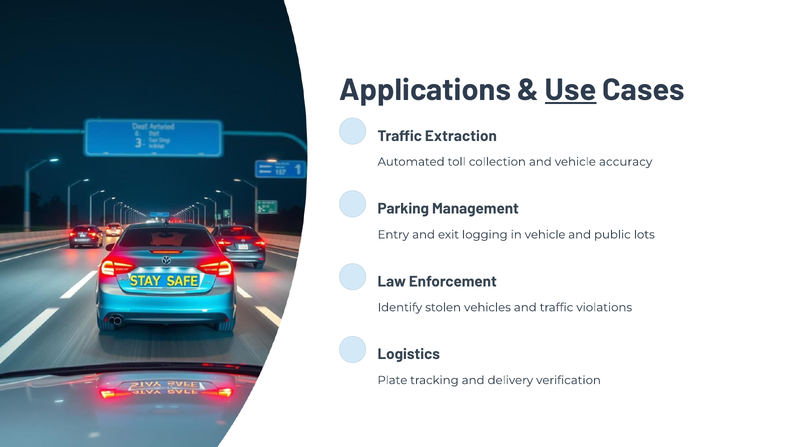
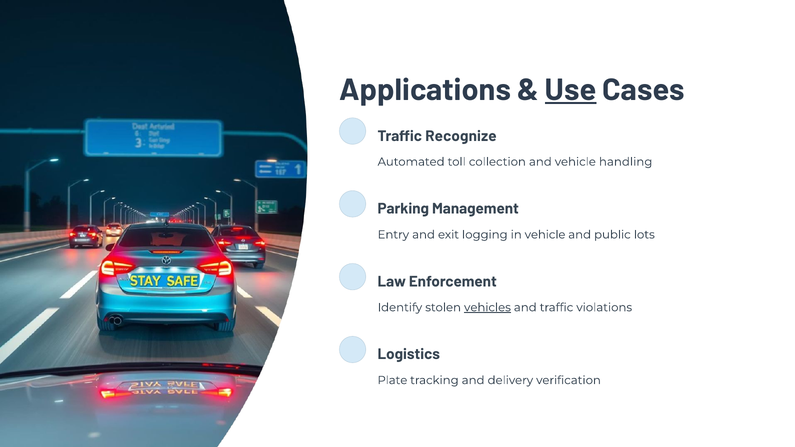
Extraction: Extraction -> Recognize (461, 136)
accuracy: accuracy -> handling (626, 162)
vehicles underline: none -> present (487, 308)
